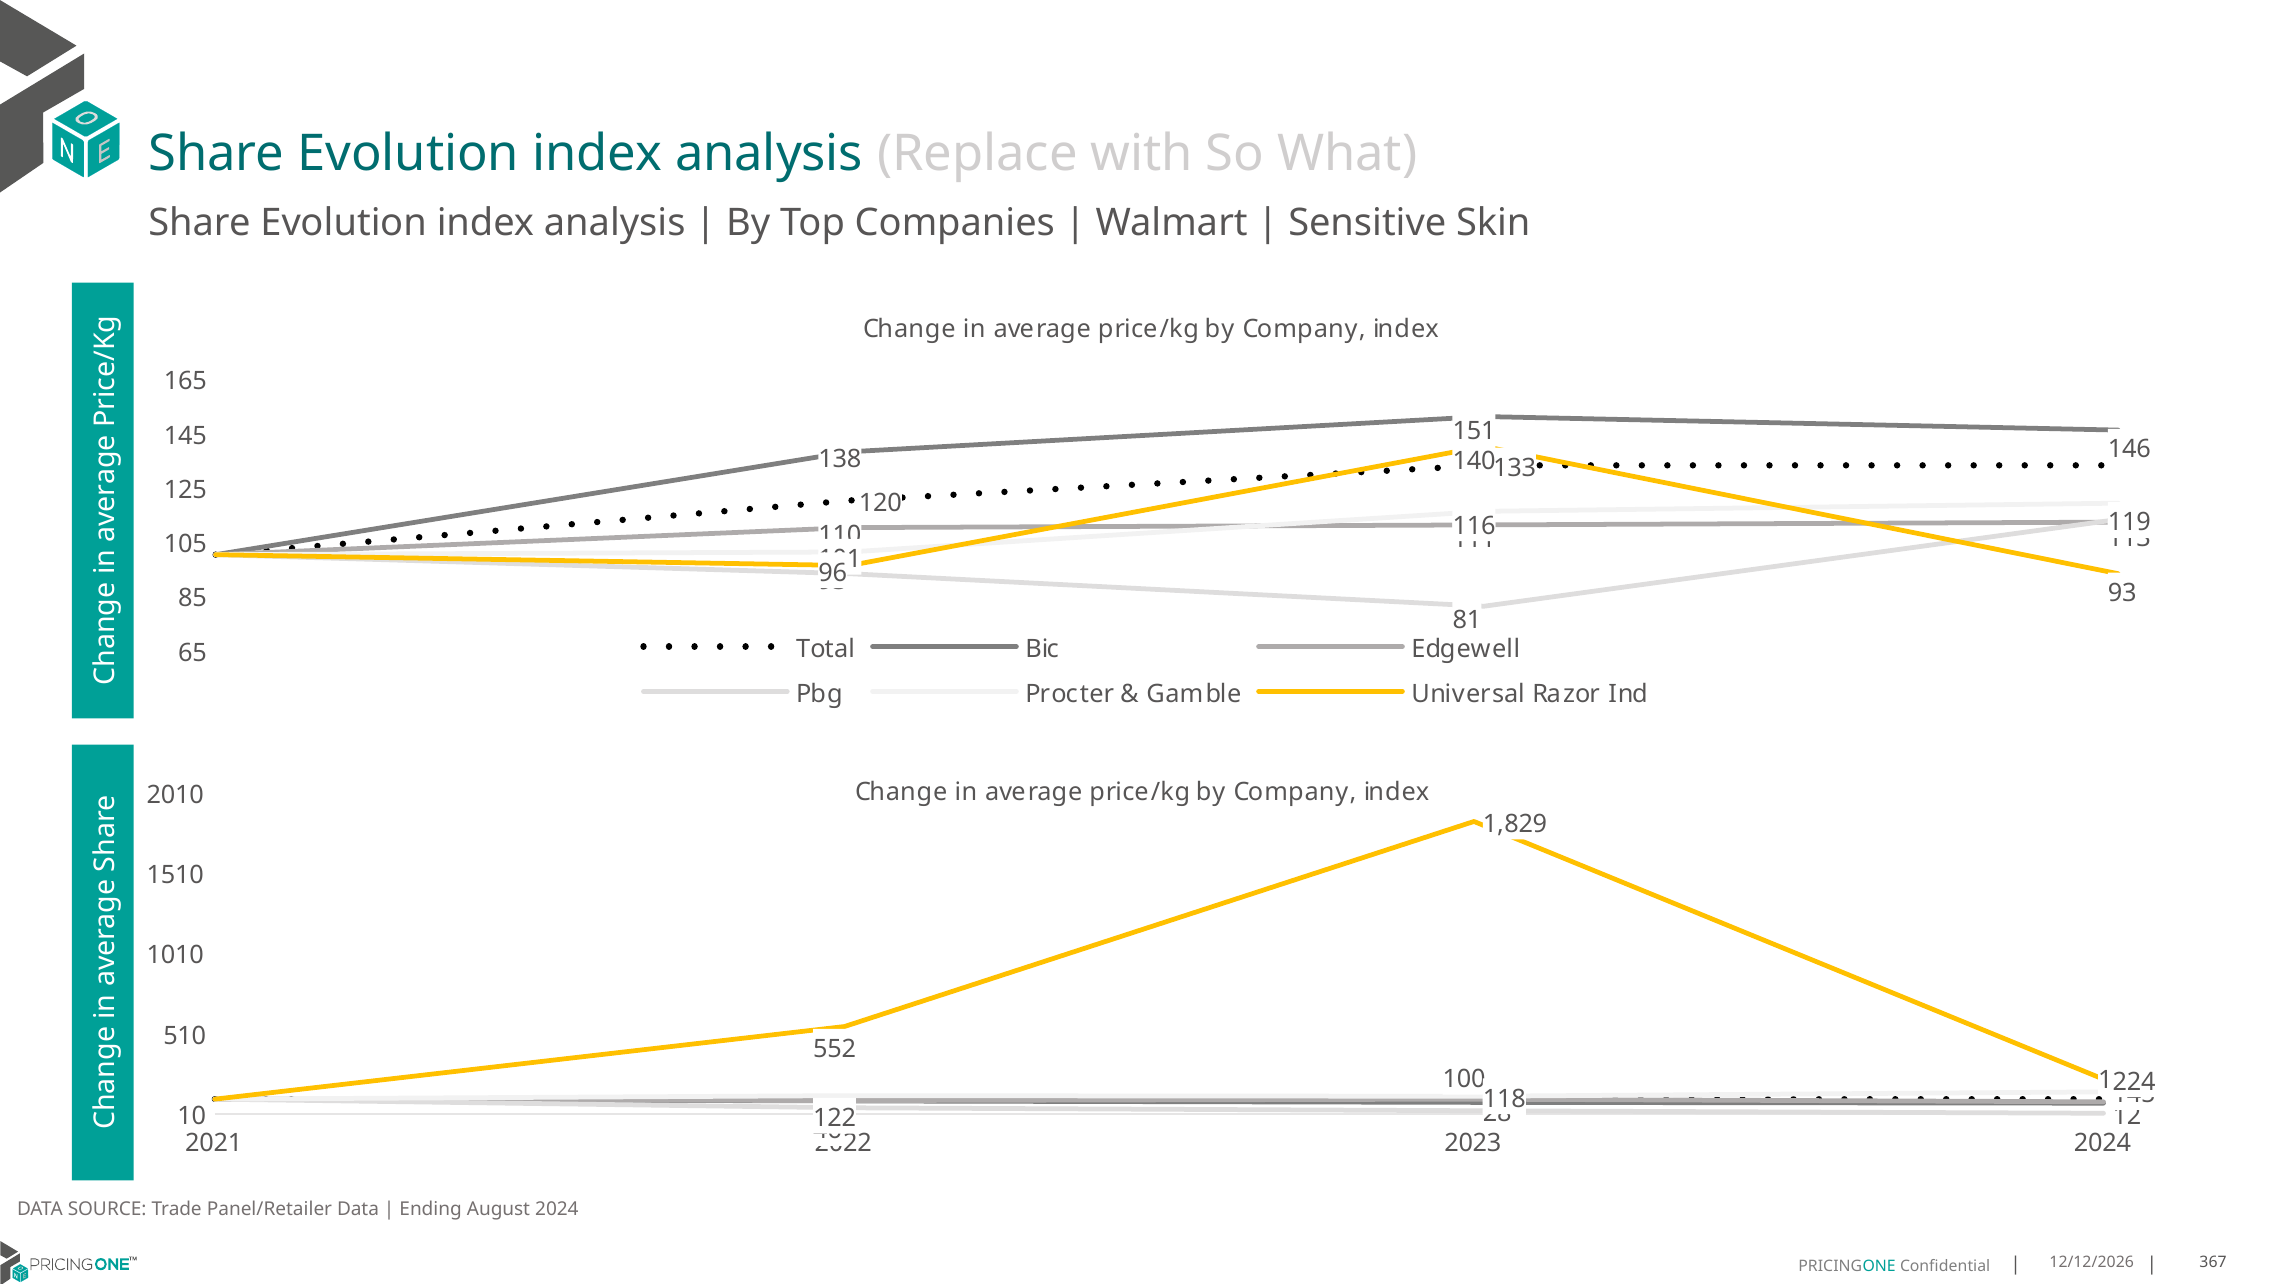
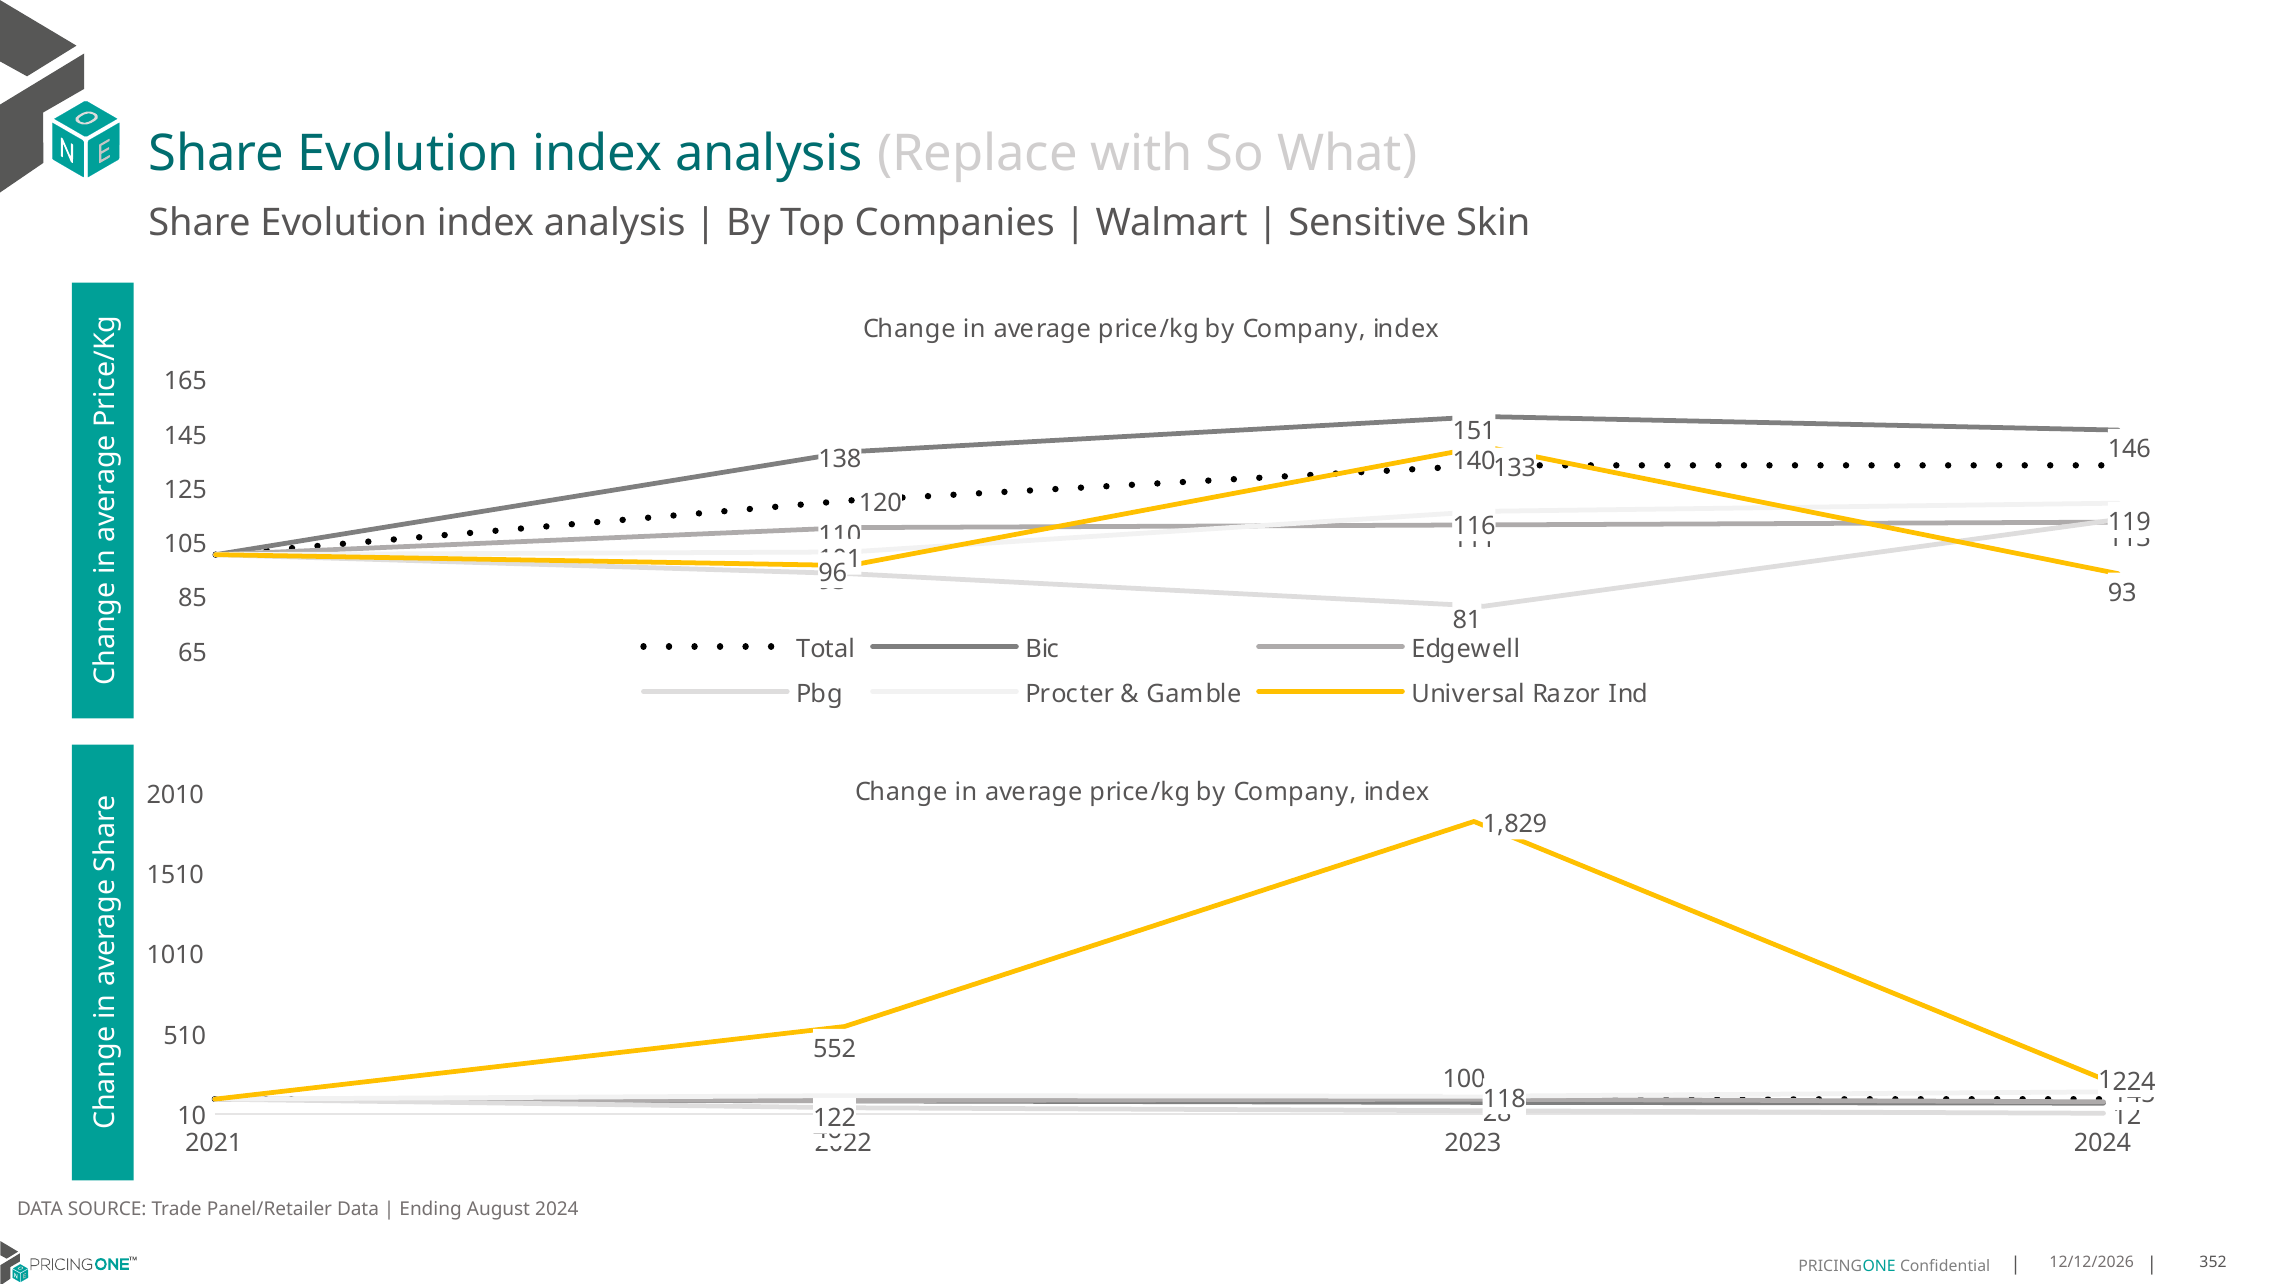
367: 367 -> 352 (2213, 1263)
